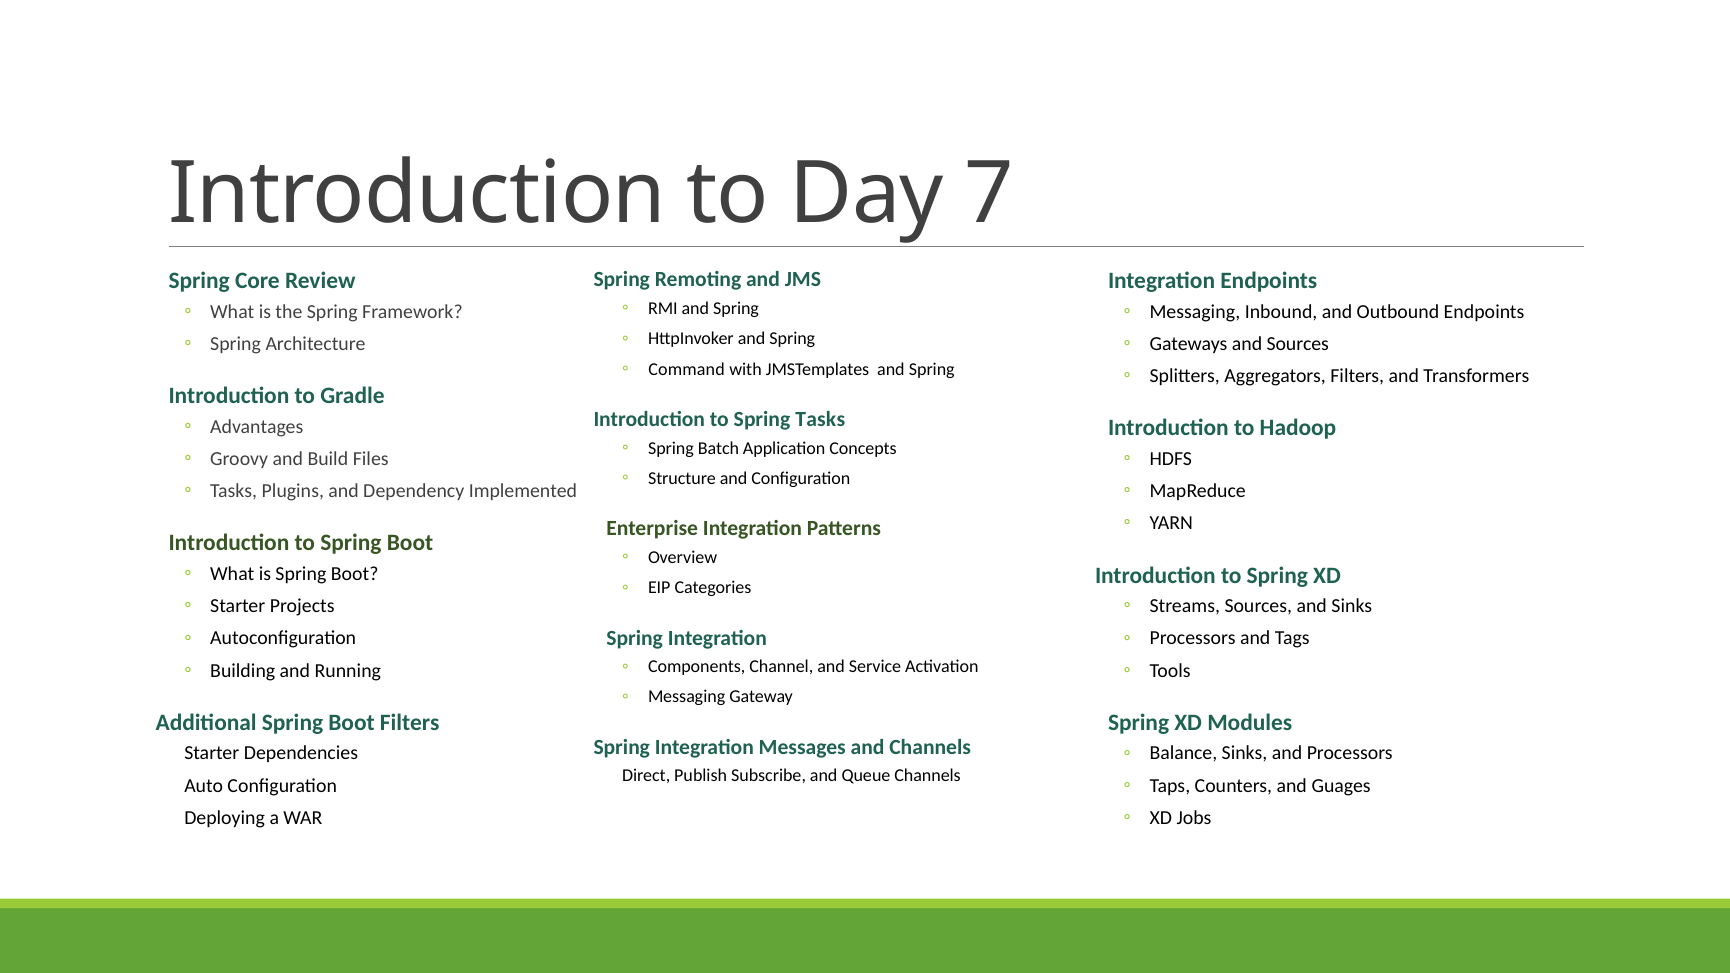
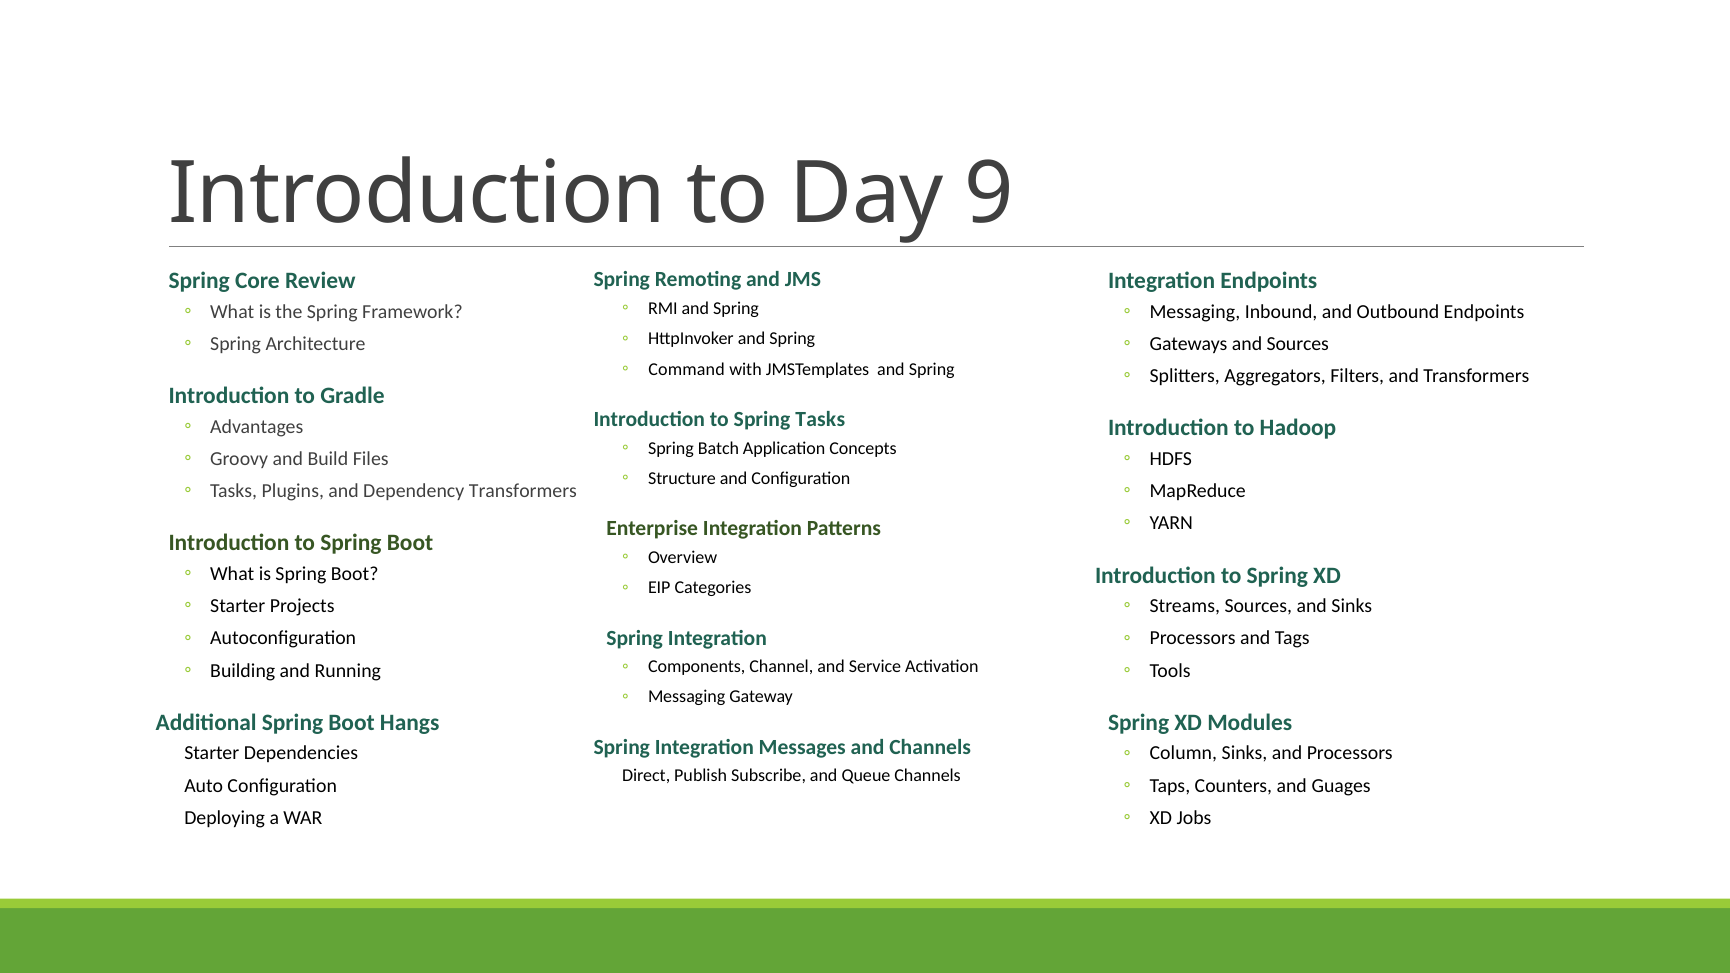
7: 7 -> 9 (989, 194)
Dependency Implemented: Implemented -> Transformers (523, 491)
Boot Filters: Filters -> Hangs (410, 723)
Balance: Balance -> Column (1183, 753)
